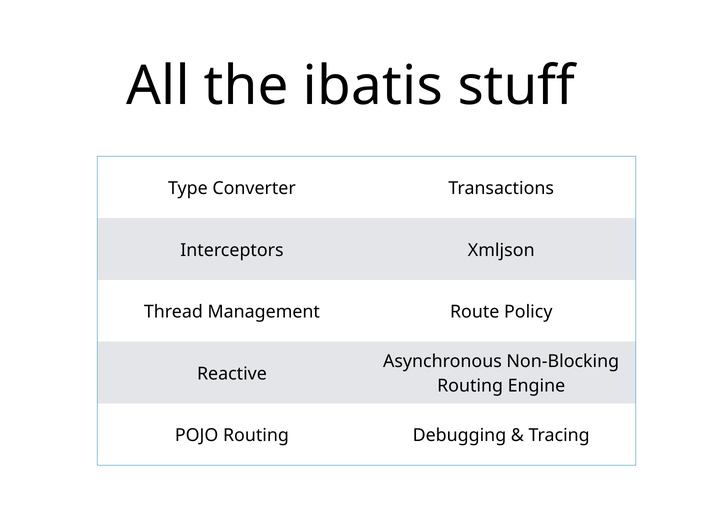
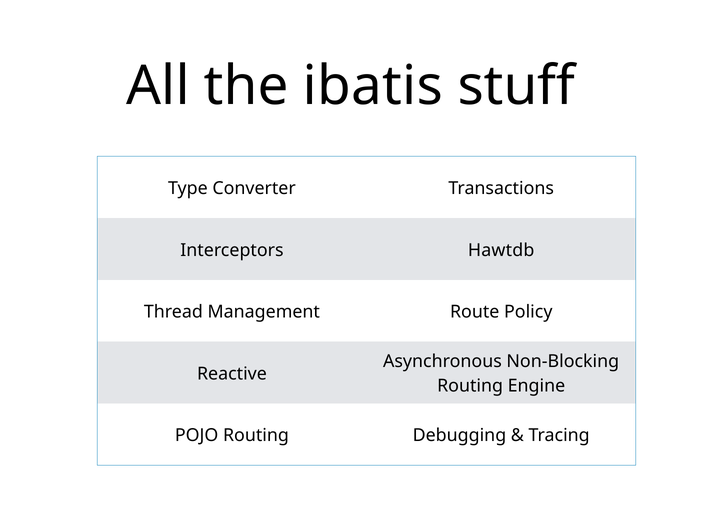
Xmljson: Xmljson -> Hawtdb (501, 250)
